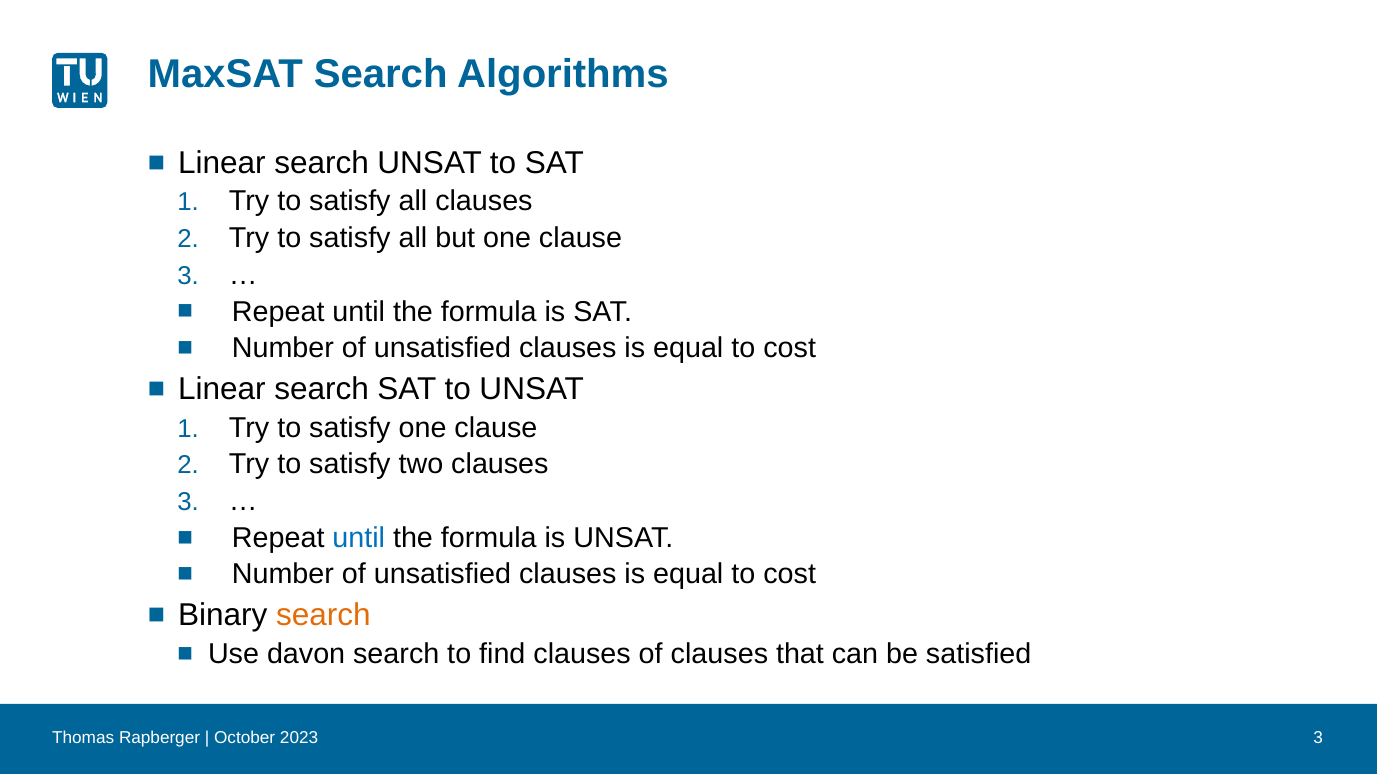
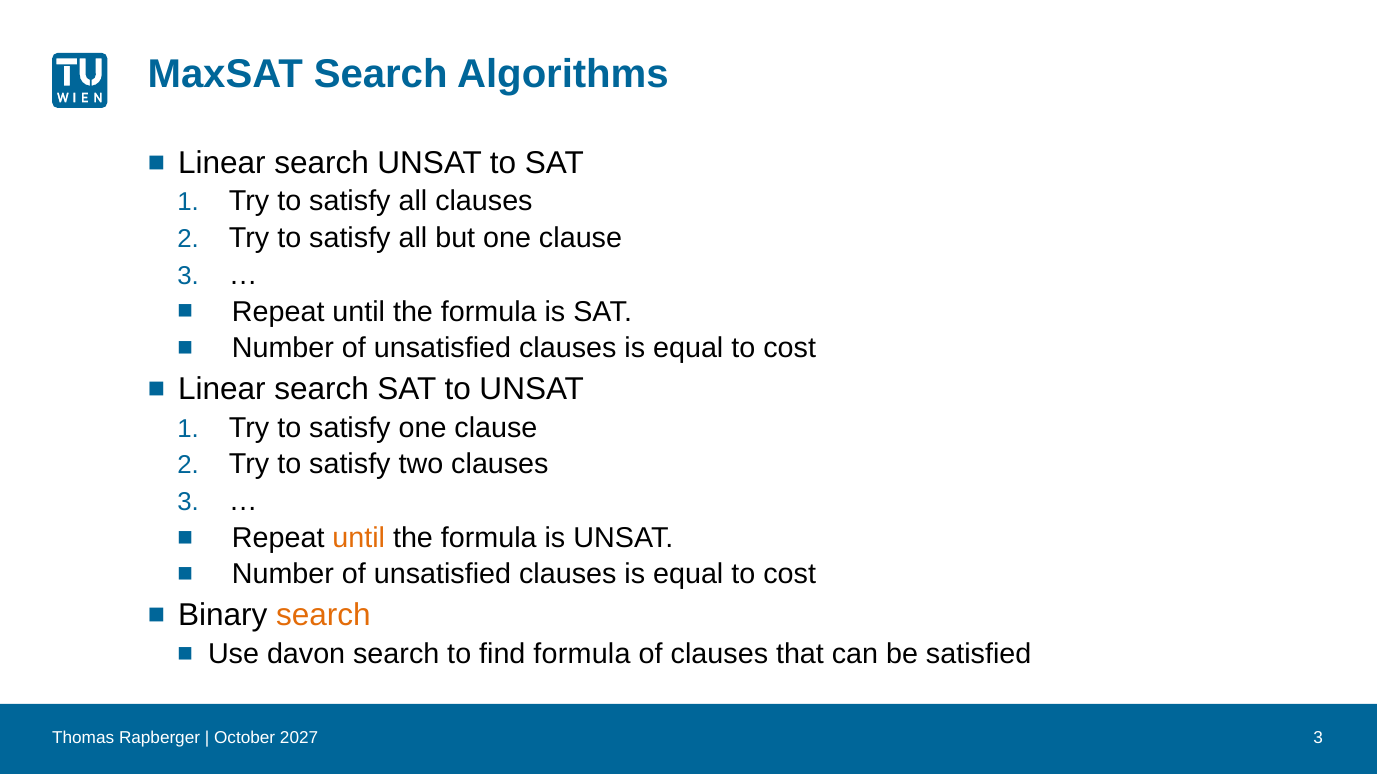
until colour: blue -> orange (359, 538)
find clauses: clauses -> formula (582, 654)
2023: 2023 -> 2027 (299, 739)
